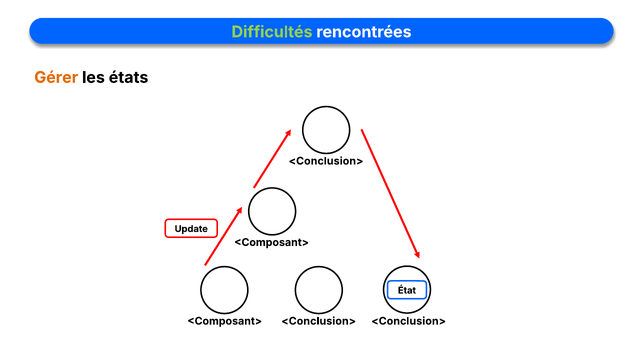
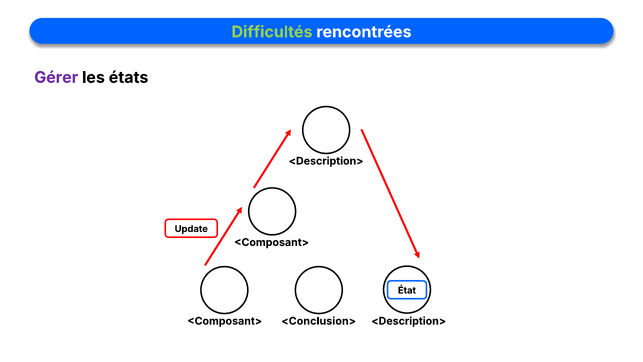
Gérer colour: orange -> purple (56, 77)
<Conclusion>: <Conclusion> -> <Description> (326, 161)
<Conclusion>: <Conclusion> -> <Description> (409, 321)
